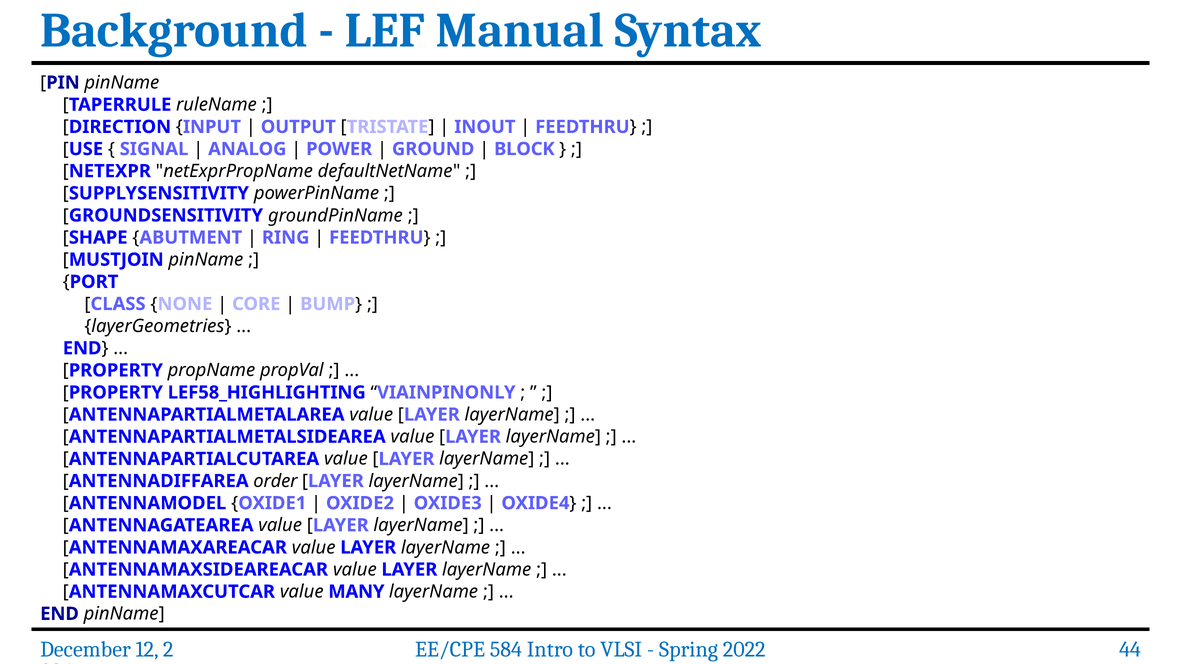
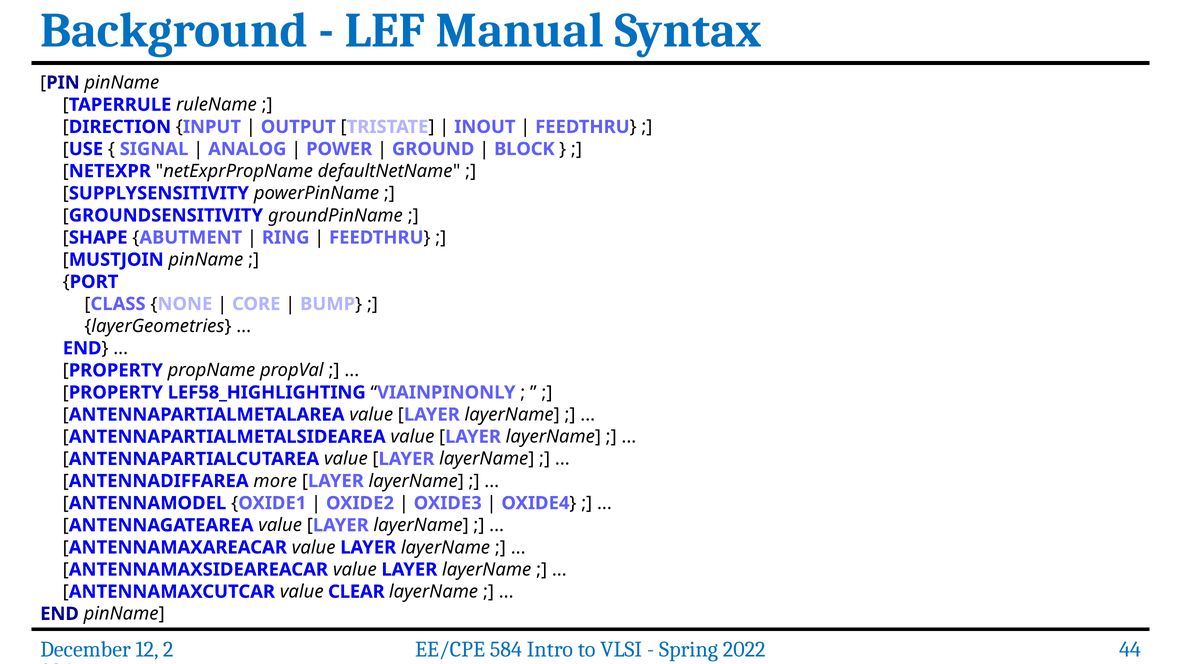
order: order -> more (275, 481)
MANY: MANY -> CLEAR (356, 592)
